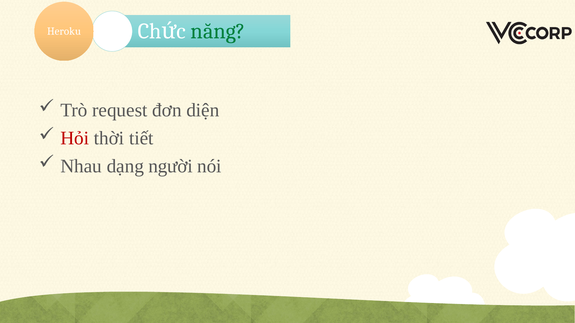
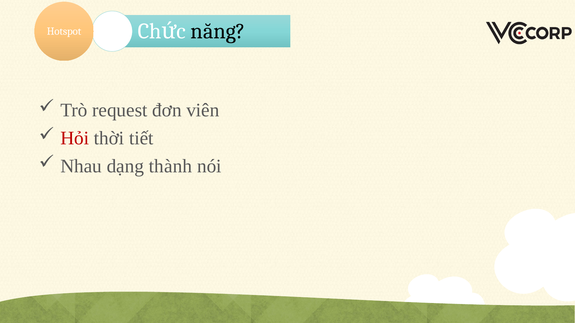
năng colour: green -> black (218, 31)
Heroku: Heroku -> Hotspot (64, 31)
diện: diện -> viên (203, 110)
người: người -> thành (170, 166)
